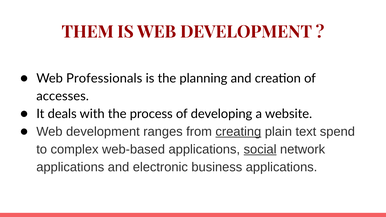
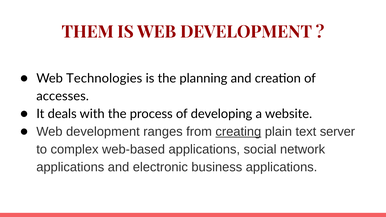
Professionals: Professionals -> Technologies (104, 78)
spend: spend -> server (337, 132)
social underline: present -> none (260, 149)
